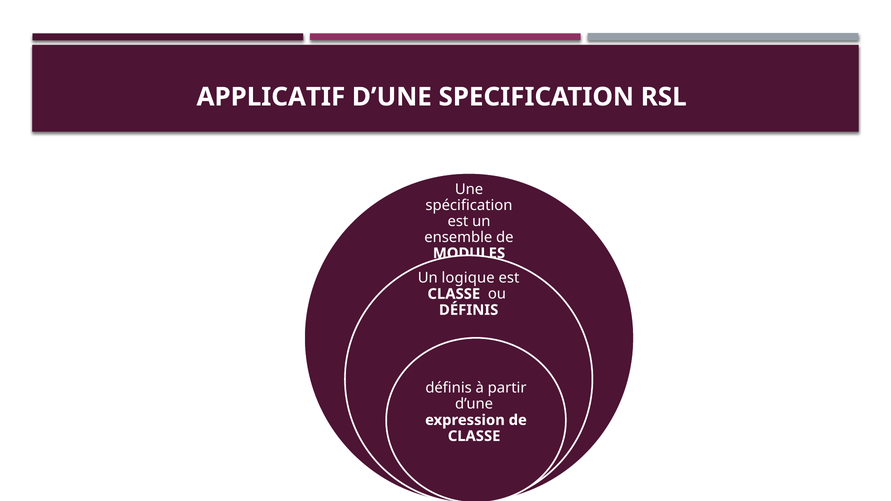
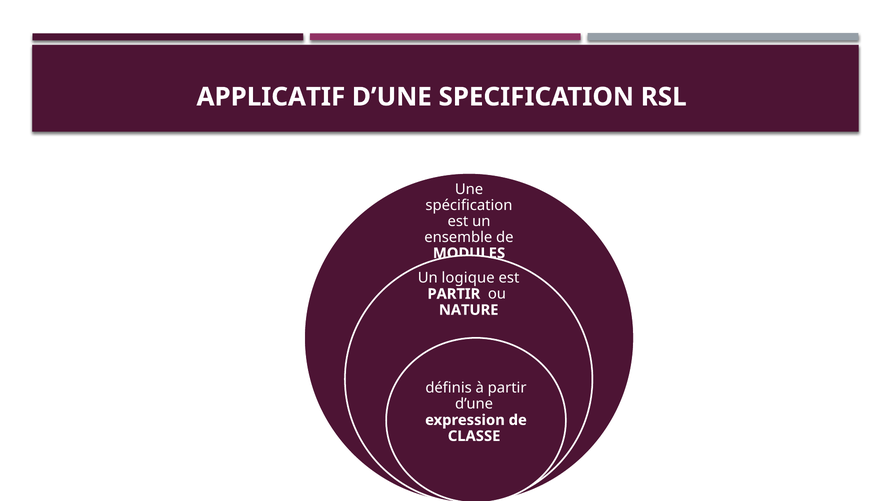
CLASSE: CLASSE -> PARTIR (454, 294)
DÉFINIS: DÉFINIS -> NATURE (469, 310)
